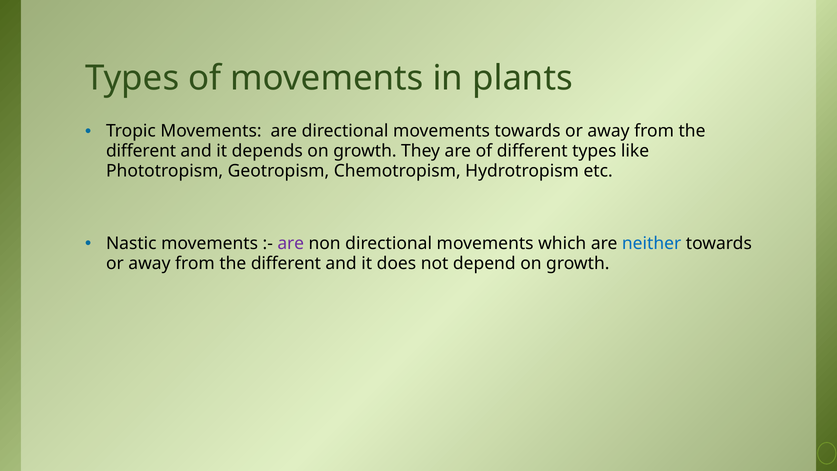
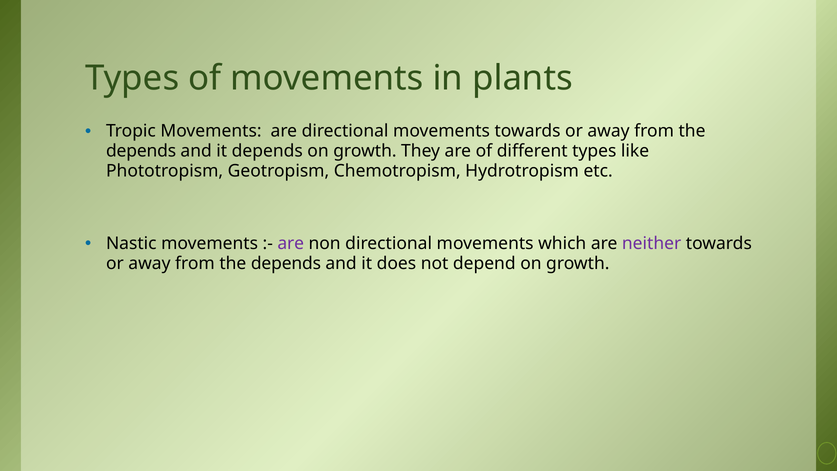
different: different -> depends (141, 151)
neither colour: blue -> purple (652, 243)
different: different -> depends (286, 263)
